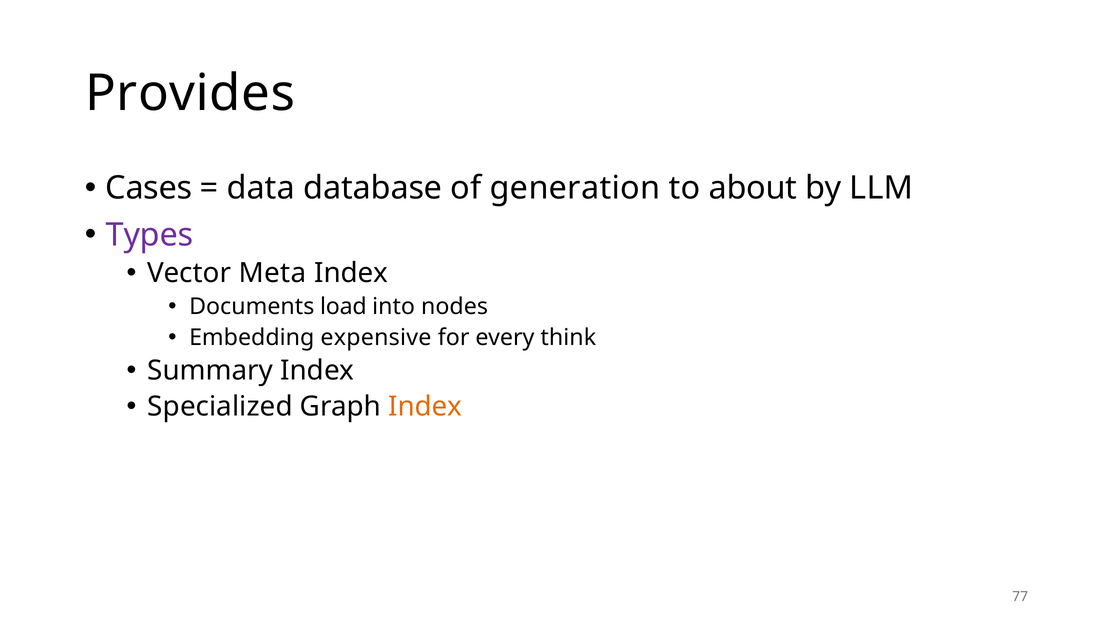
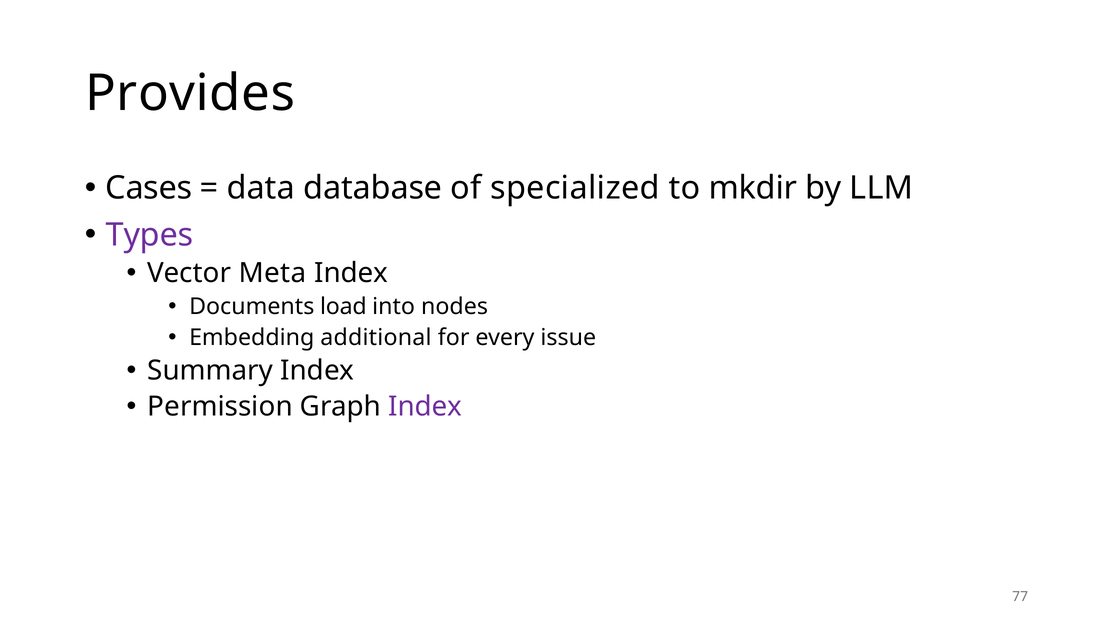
generation: generation -> specialized (575, 188)
about: about -> mkdir (753, 188)
expensive: expensive -> additional (376, 337)
think: think -> issue (568, 337)
Specialized: Specialized -> Permission (220, 407)
Index colour: orange -> purple (425, 407)
